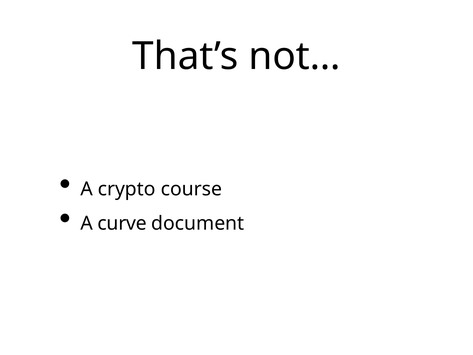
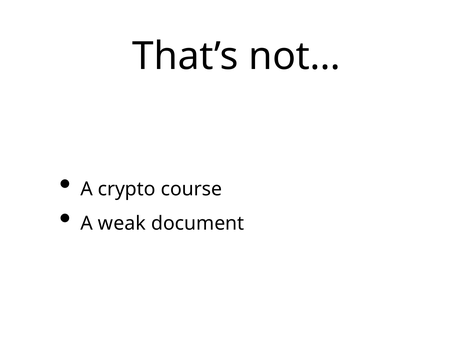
curve: curve -> weak (122, 223)
